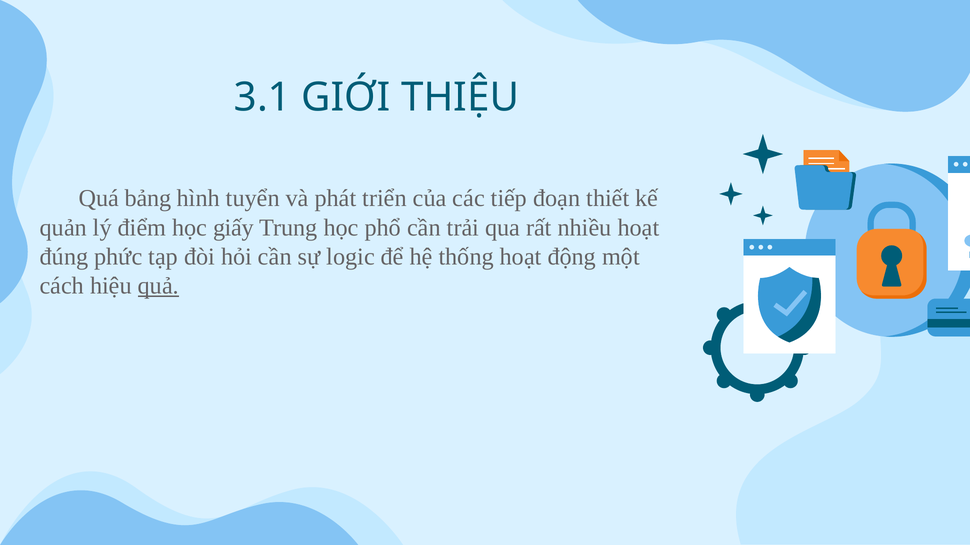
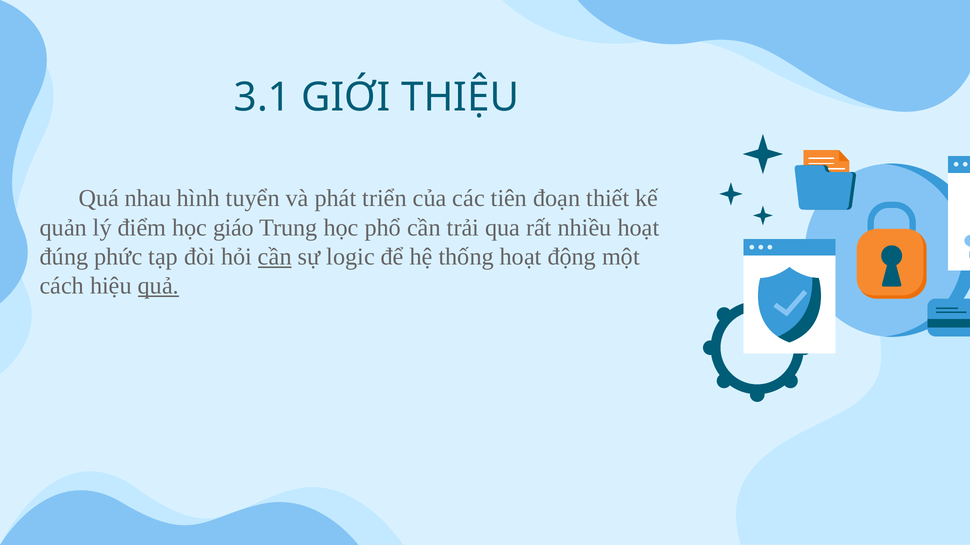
bảng: bảng -> nhau (148, 199)
tiếp: tiếp -> tiên (509, 199)
giấy: giấy -> giáo (234, 228)
cần underline: none -> present (275, 257)
